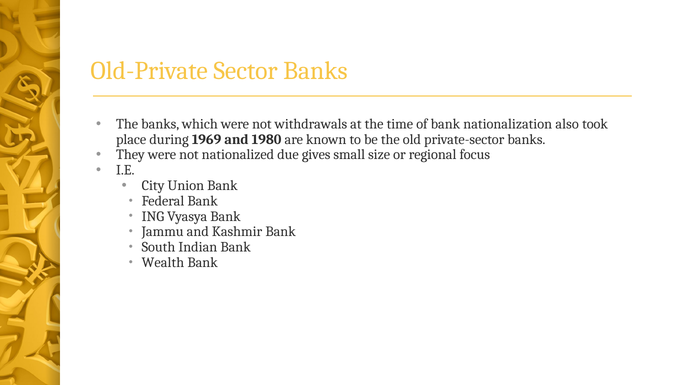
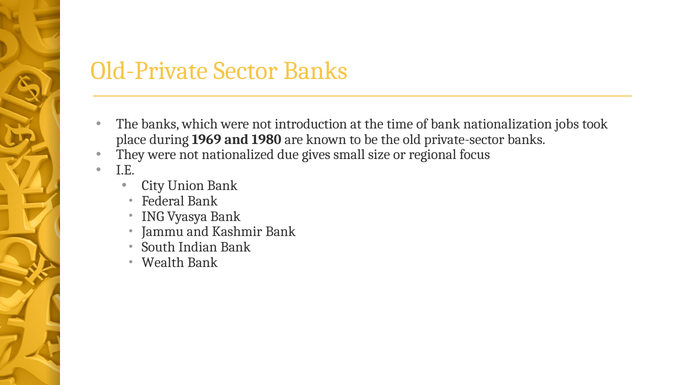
withdrawals: withdrawals -> introduction (311, 124)
also: also -> jobs (567, 124)
